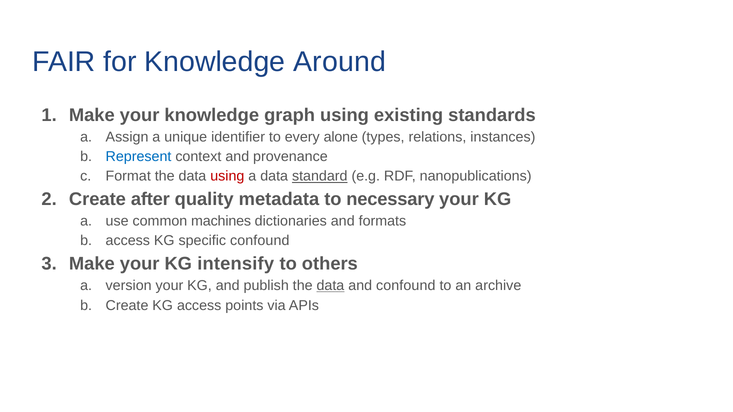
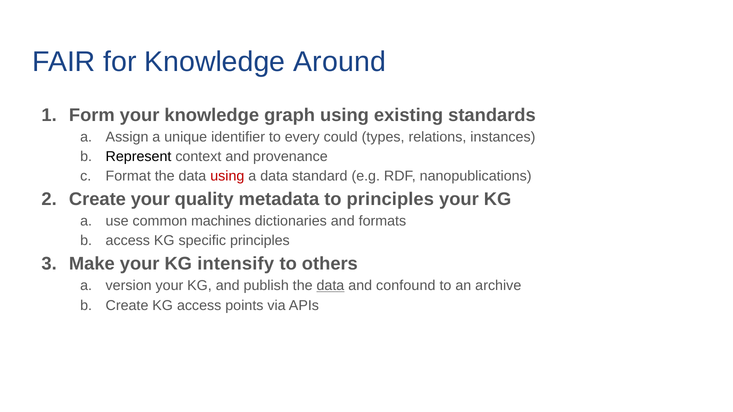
Make: Make -> Form (92, 115)
alone: alone -> could (341, 137)
Represent colour: blue -> black (139, 157)
standard underline: present -> none (320, 176)
Create after: after -> your (150, 200)
to necessary: necessary -> principles (390, 200)
specific confound: confound -> principles (260, 241)
